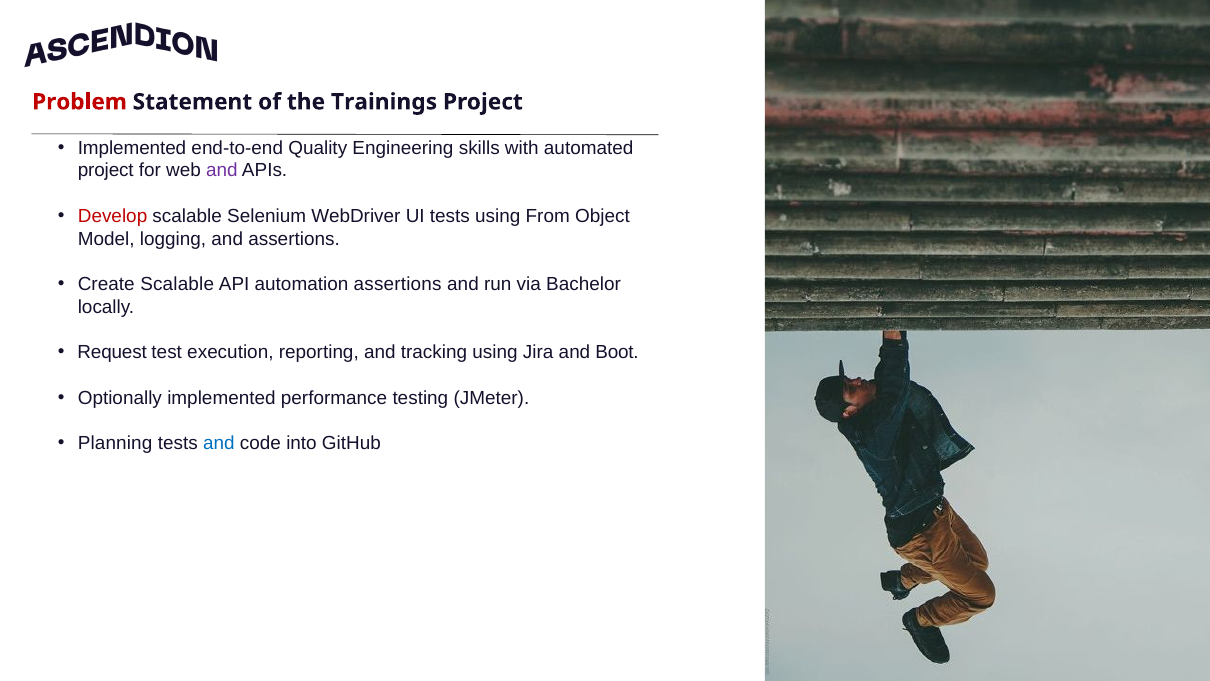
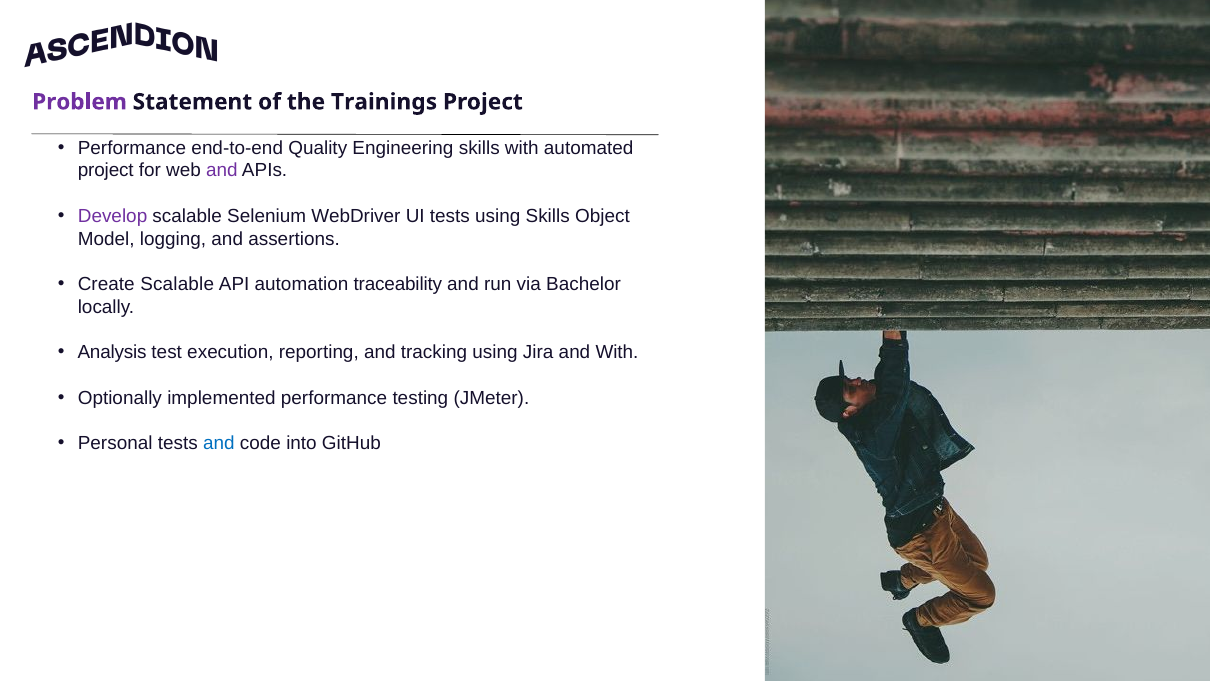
Problem colour: red -> purple (79, 102)
Implemented: Implemented -> Performance (132, 148)
Develop colour: red -> purple (113, 216)
using From: From -> Skills (548, 216)
automation assertions: assertions -> traceability (398, 284)
Request: Request -> Analysis (112, 352)
and Boot: Boot -> With (617, 352)
Planning: Planning -> Personal (115, 443)
